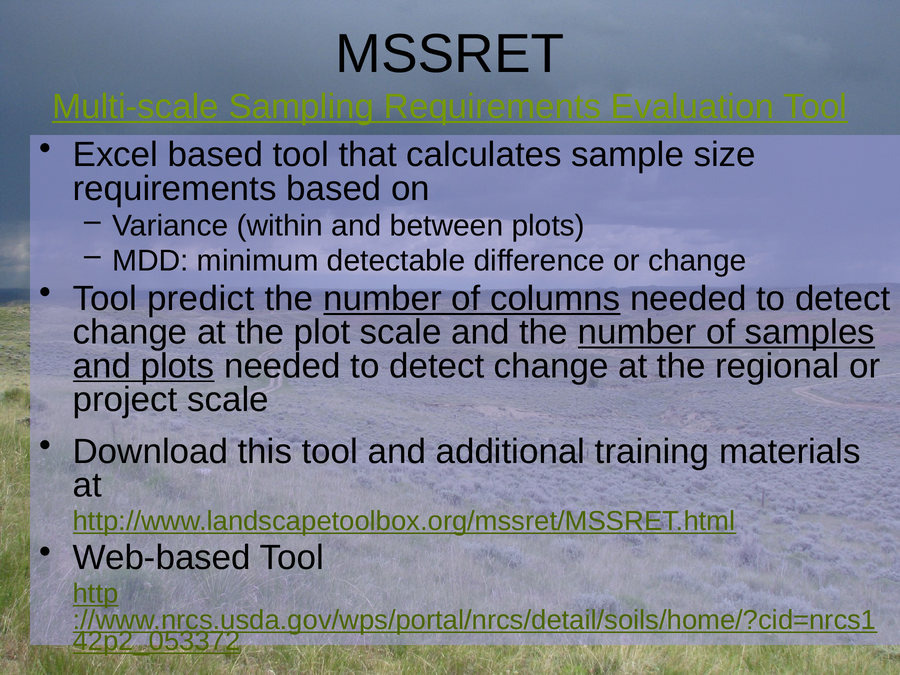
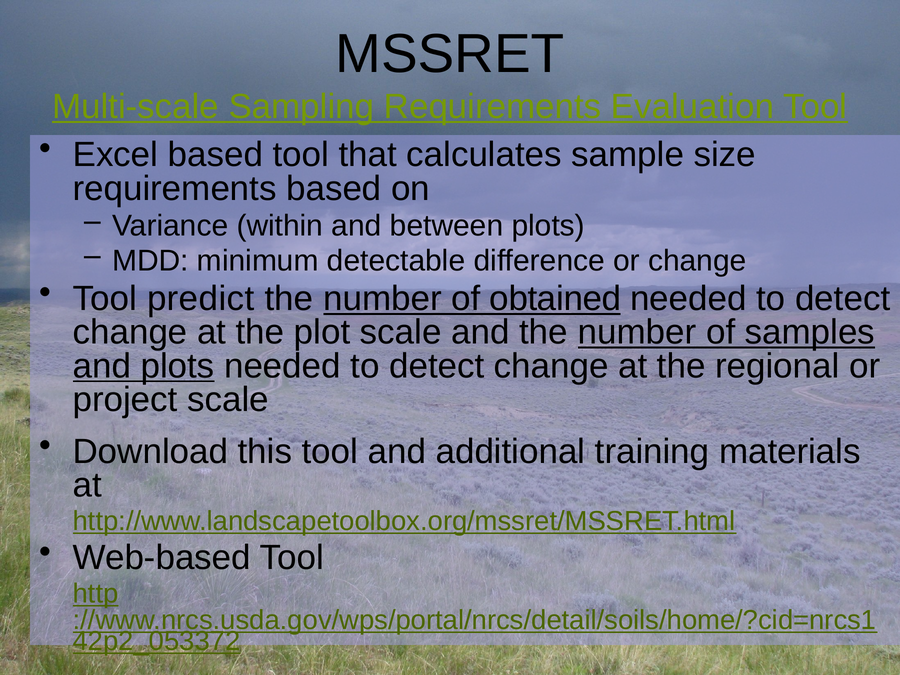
columns: columns -> obtained (555, 299)
